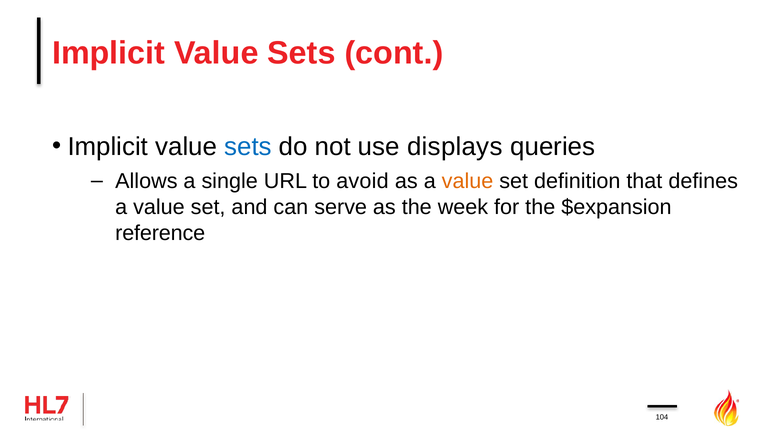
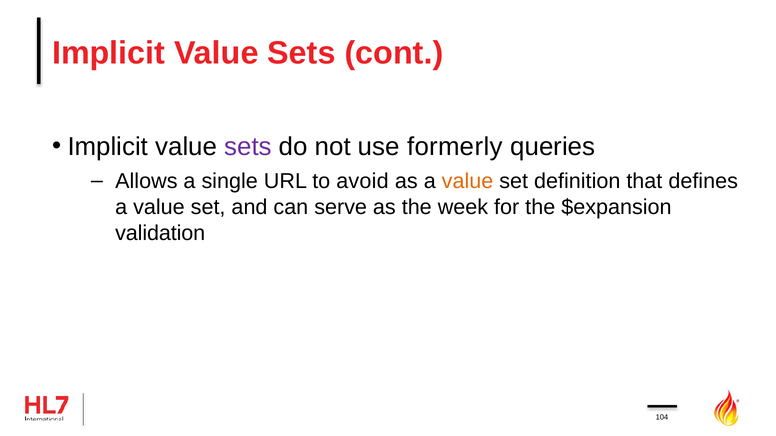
sets colour: blue -> purple (248, 147)
displays: displays -> formerly (455, 147)
reference: reference -> validation (160, 233)
